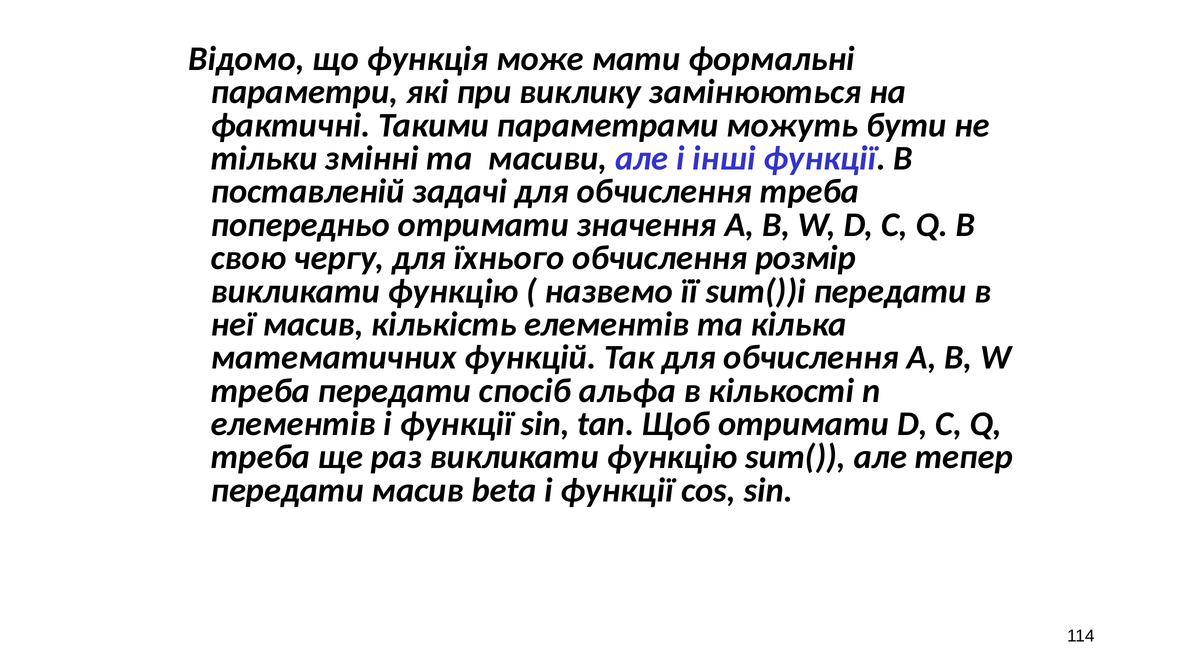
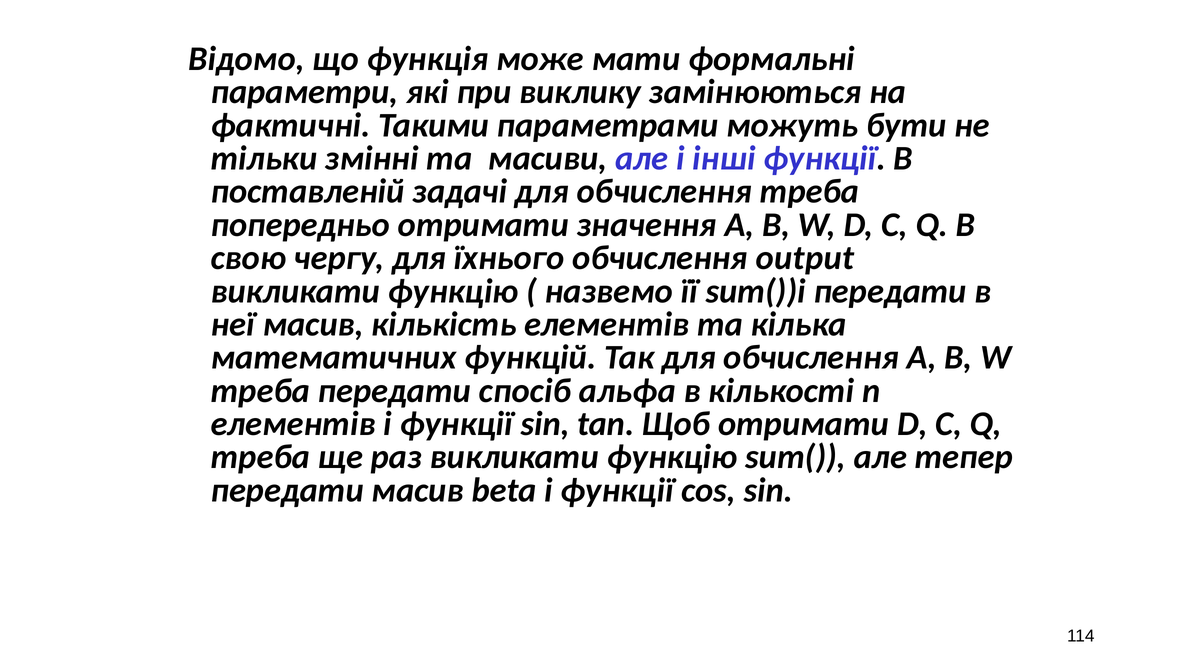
розмір: розмір -> output (805, 258)
